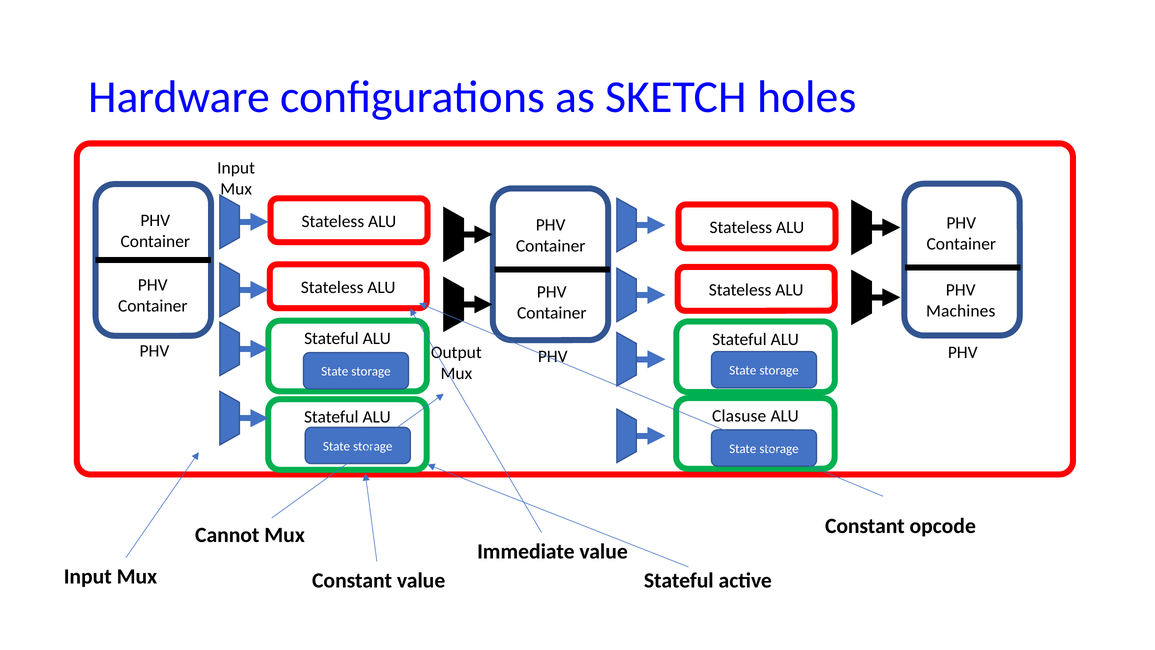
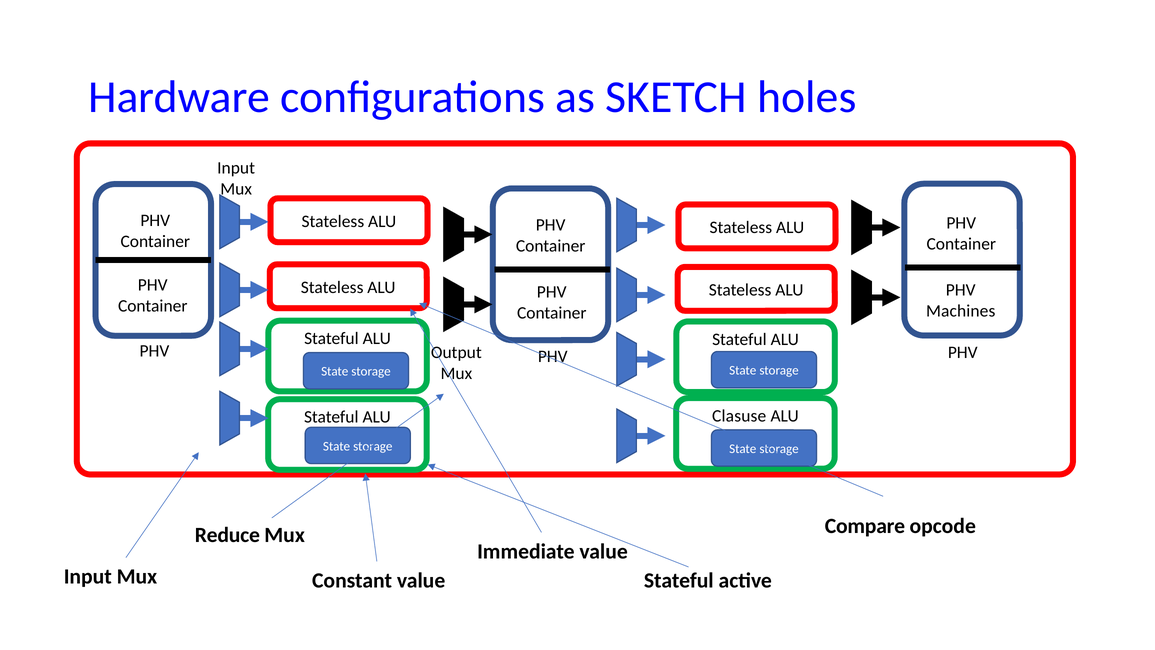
Constant: Constant -> Compare (865, 526)
Cannot: Cannot -> Reduce (227, 535)
